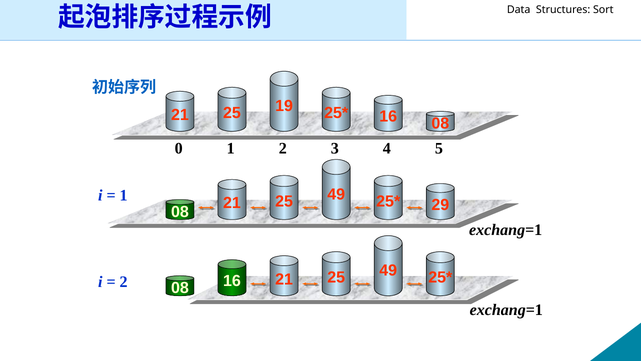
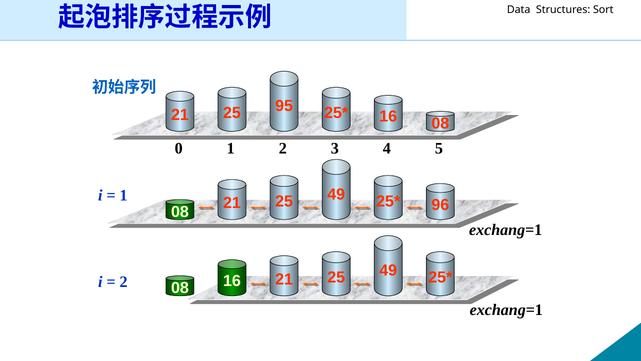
19: 19 -> 95 (284, 106)
29: 29 -> 96 (440, 205)
